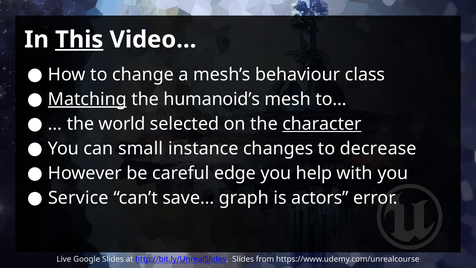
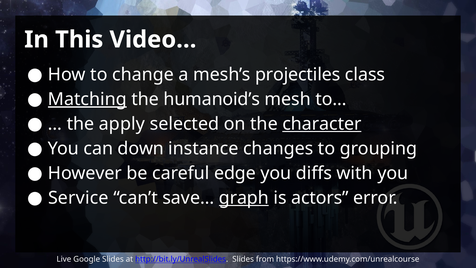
This underline: present -> none (79, 40)
behaviour: behaviour -> projectiles (298, 75)
world: world -> apply (122, 124)
small: small -> down (141, 148)
decrease: decrease -> grouping (378, 148)
help: help -> diffs (314, 173)
graph underline: none -> present (244, 198)
